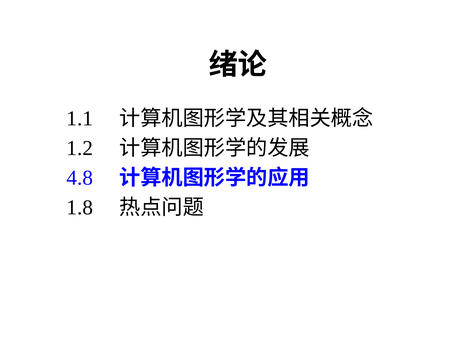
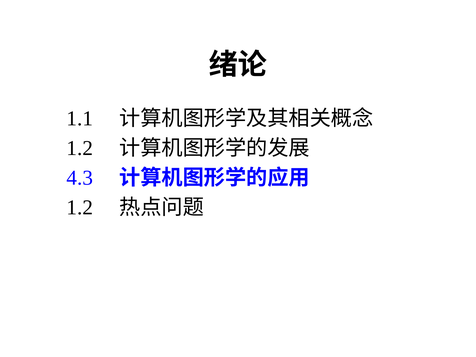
4.8: 4.8 -> 4.3 (80, 178)
1.8: 1.8 -> 1.2 (80, 207)
